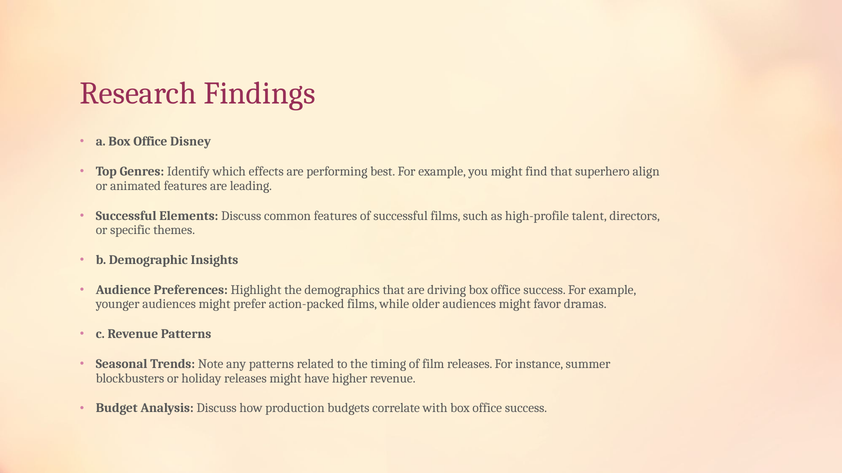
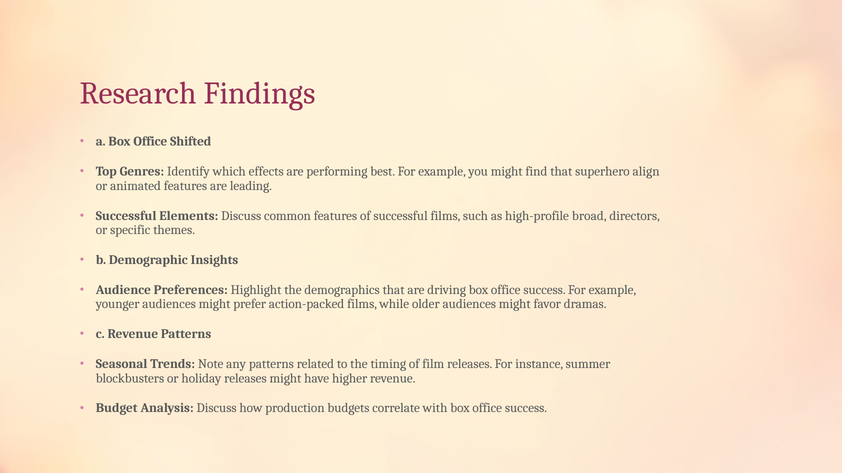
Disney: Disney -> Shifted (191, 142)
talent: talent -> broad (589, 216)
